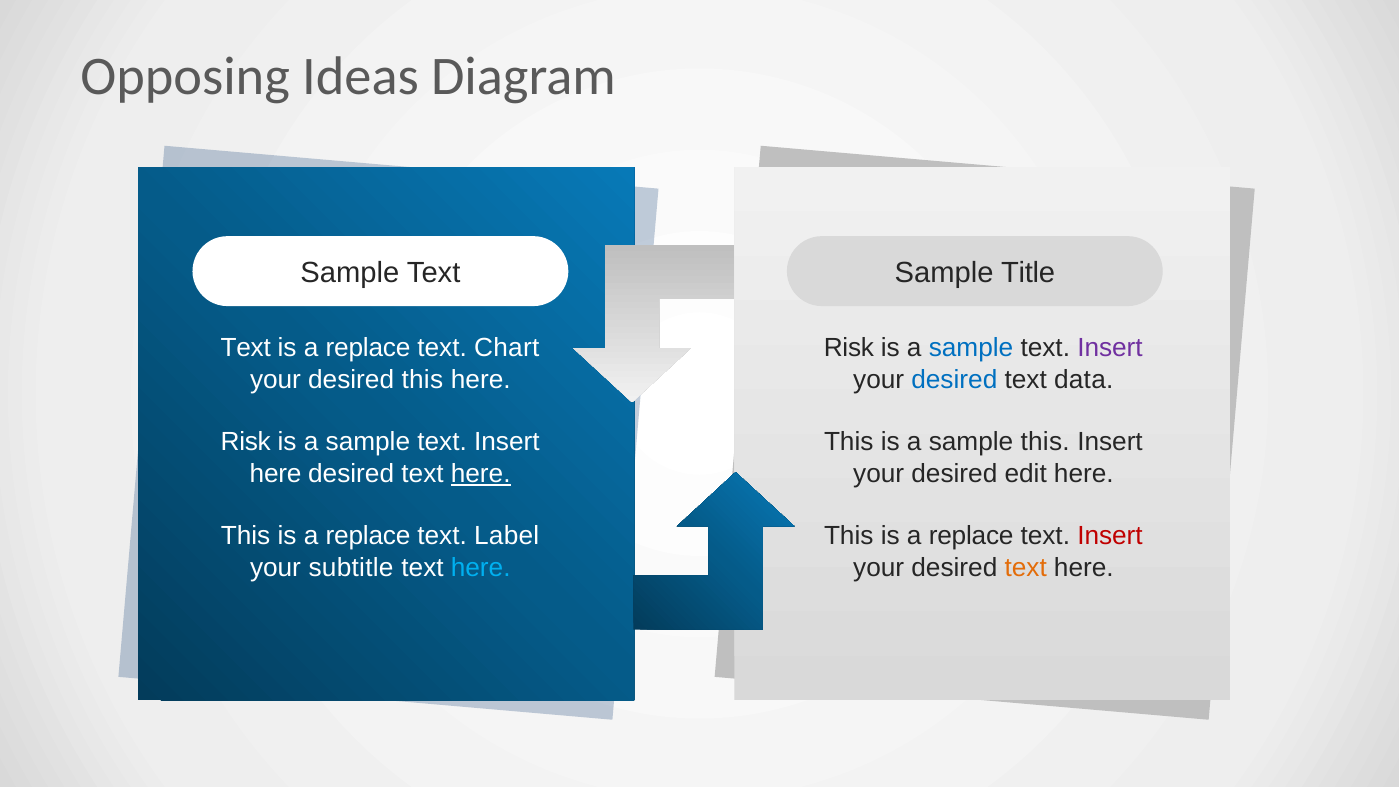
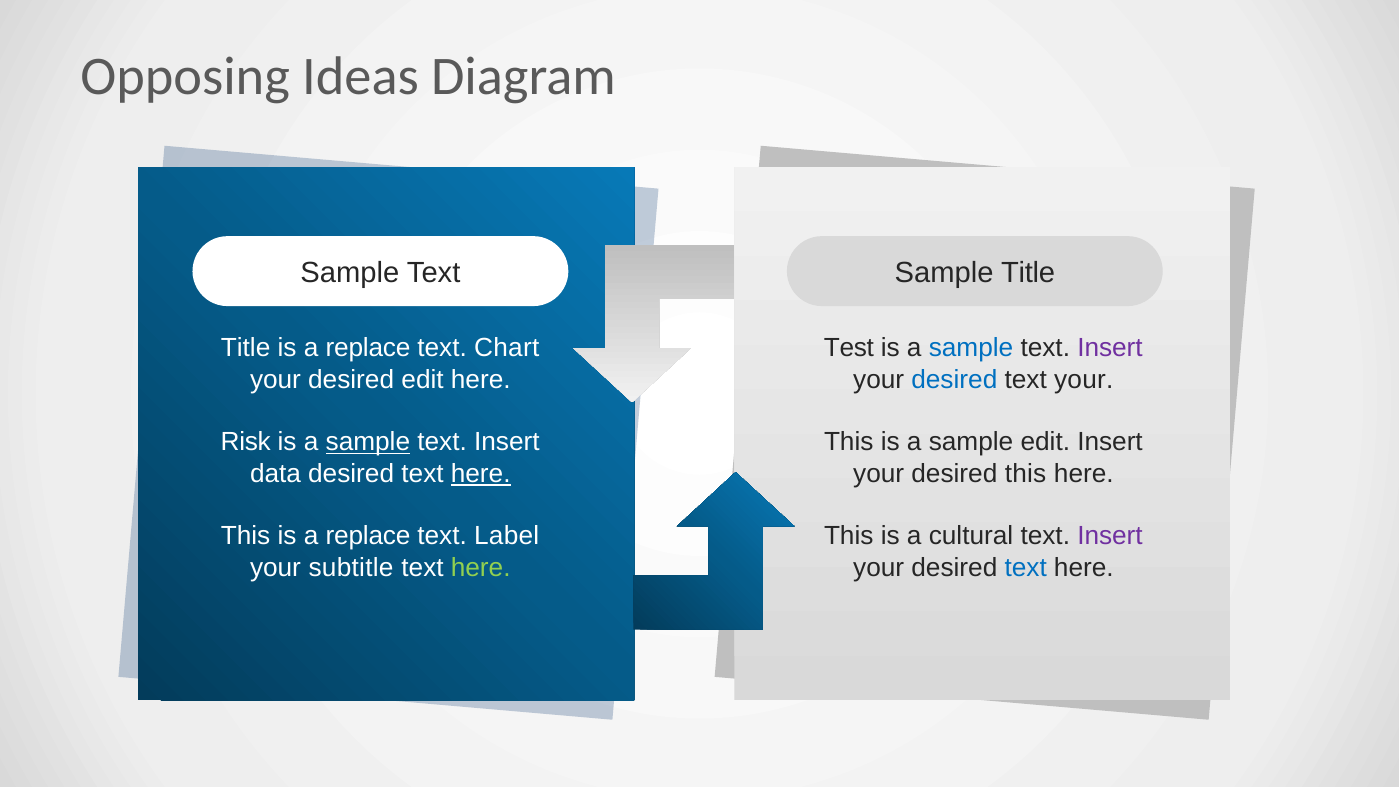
Text: Text -> Title (246, 348)
Risk: Risk -> Test (849, 348)
desired this: this -> edit (423, 380)
text data: data -> your (1084, 380)
sample underline: none -> present (368, 442)
sample this: this -> edit (1045, 442)
here: here -> data (275, 473)
desired edit: edit -> this (1026, 473)
replace: replace -> cultural (971, 536)
Insert colour: red -> purple (1110, 536)
here colour: light blue -> light green (481, 567)
text colour: orange -> blue (1026, 567)
